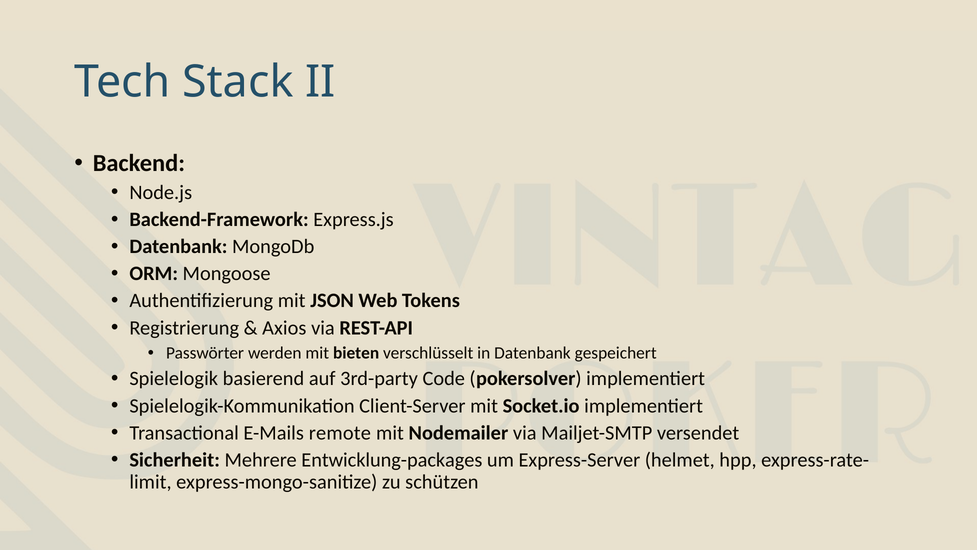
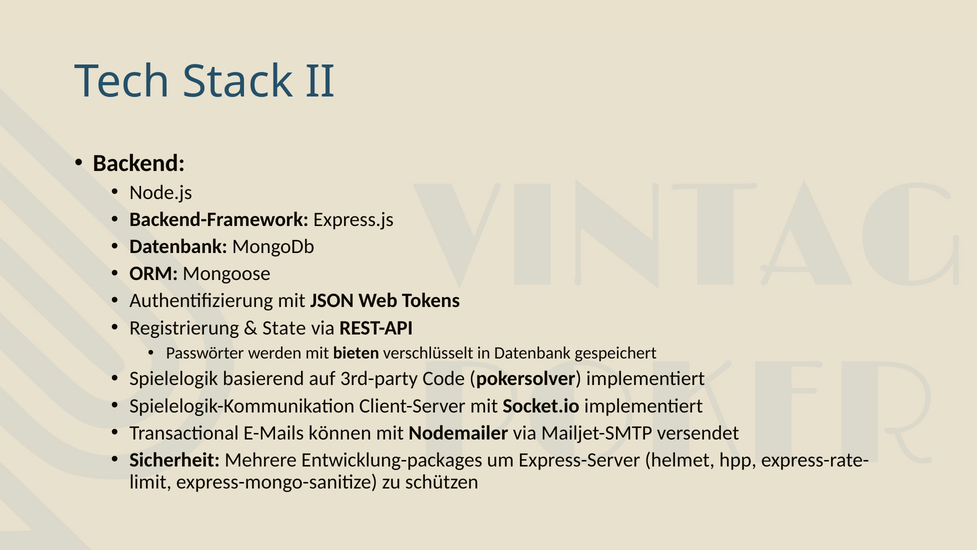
Axios: Axios -> State (284, 328)
remote: remote -> können (340, 433)
